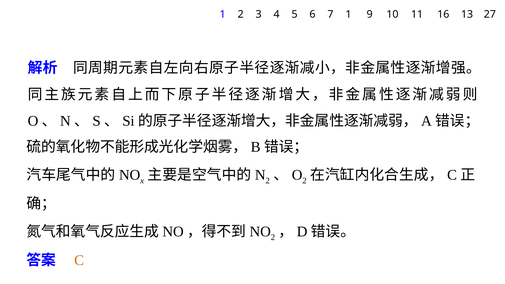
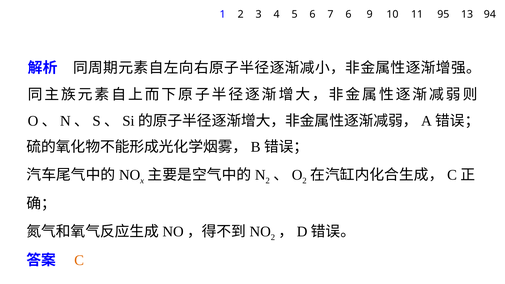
7 1: 1 -> 6 (348, 15)
16: 16 -> 95 (443, 15)
27: 27 -> 94 (490, 15)
